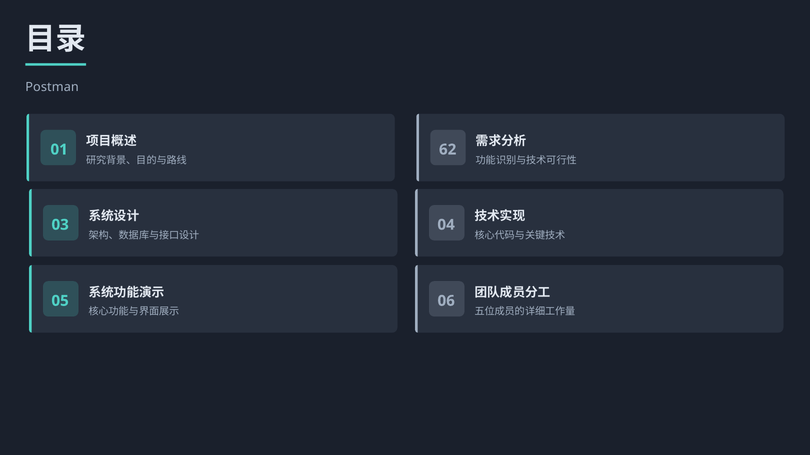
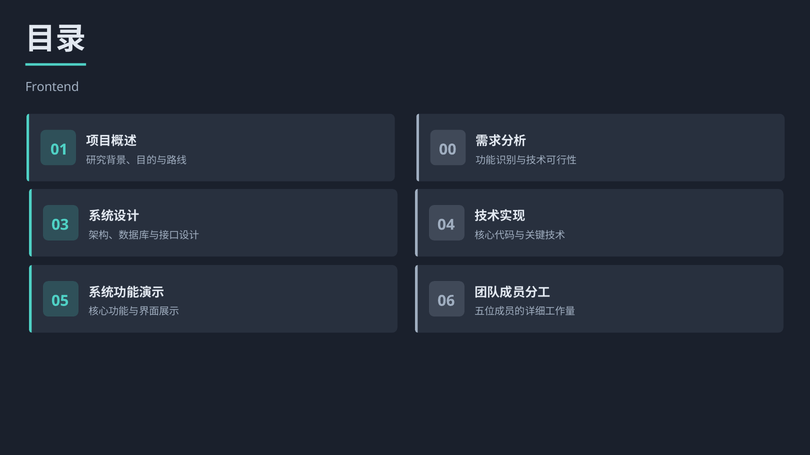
Postman: Postman -> Frontend (52, 87)
62: 62 -> 00 (448, 150)
